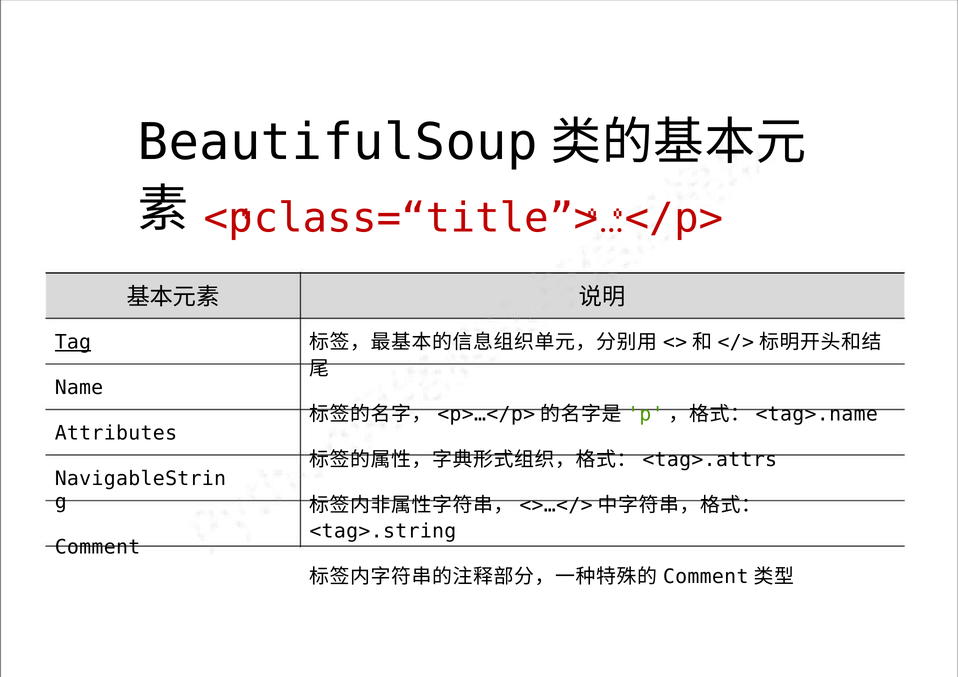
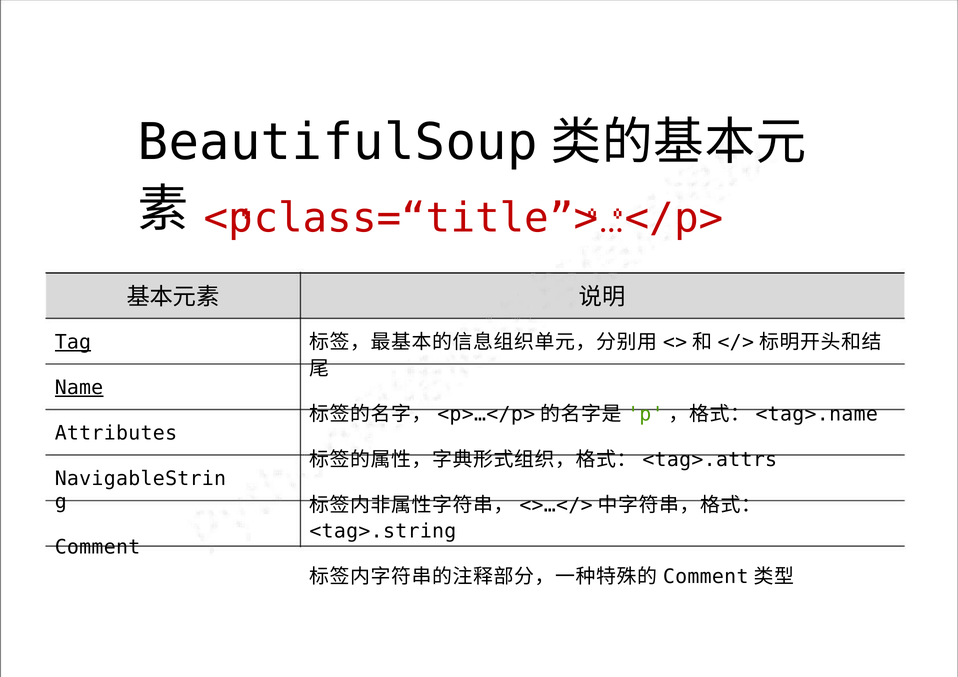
Name underline: none -> present (79, 388)
